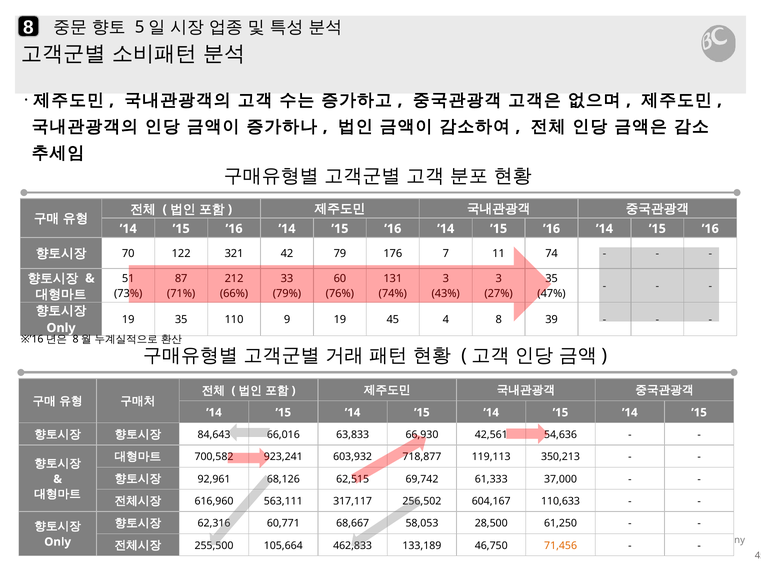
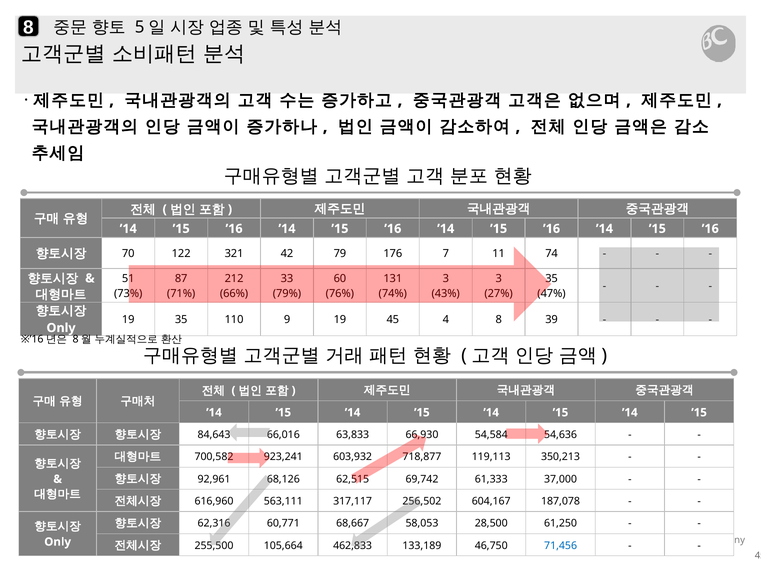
42,561: 42,561 -> 54,584 (491, 434)
110,633: 110,633 -> 187,078 (561, 501)
71,456 colour: orange -> blue (561, 545)
